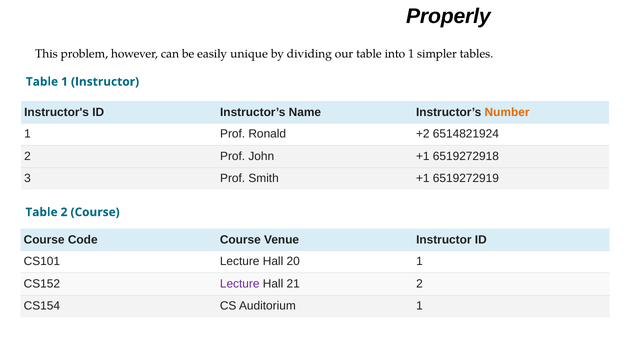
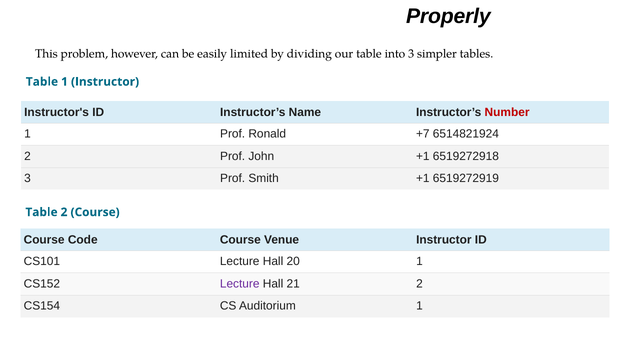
unique: unique -> limited (249, 54)
into 1: 1 -> 3 (411, 54)
Number colour: orange -> red (507, 112)
+2: +2 -> +7 (423, 134)
